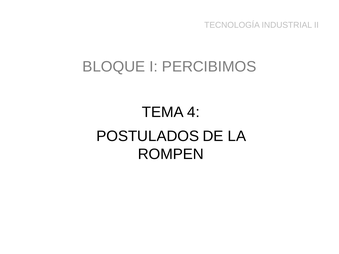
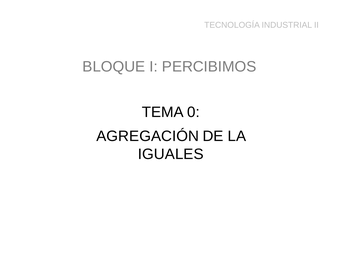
4: 4 -> 0 (193, 112)
POSTULADOS: POSTULADOS -> AGREGACIÓN (148, 136)
ROMPEN: ROMPEN -> IGUALES (171, 154)
